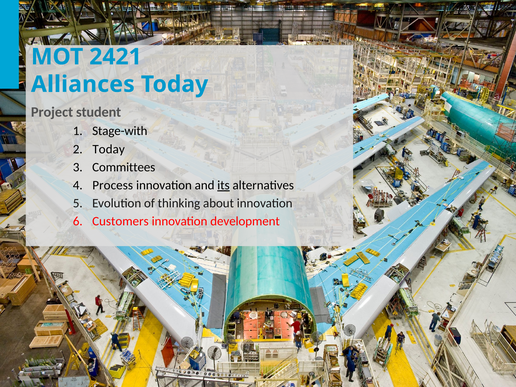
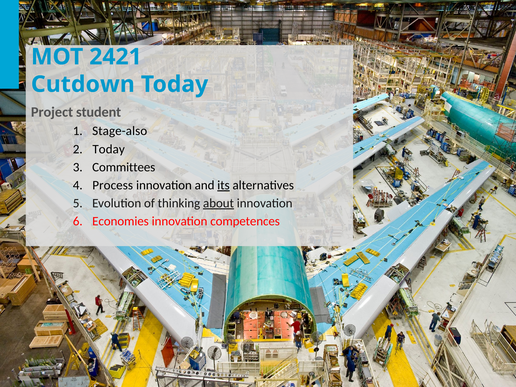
Alliances: Alliances -> Cutdown (83, 84)
Stage-with: Stage-with -> Stage-also (120, 131)
about underline: none -> present (218, 203)
Customers: Customers -> Economies (120, 221)
development: development -> competences (245, 221)
